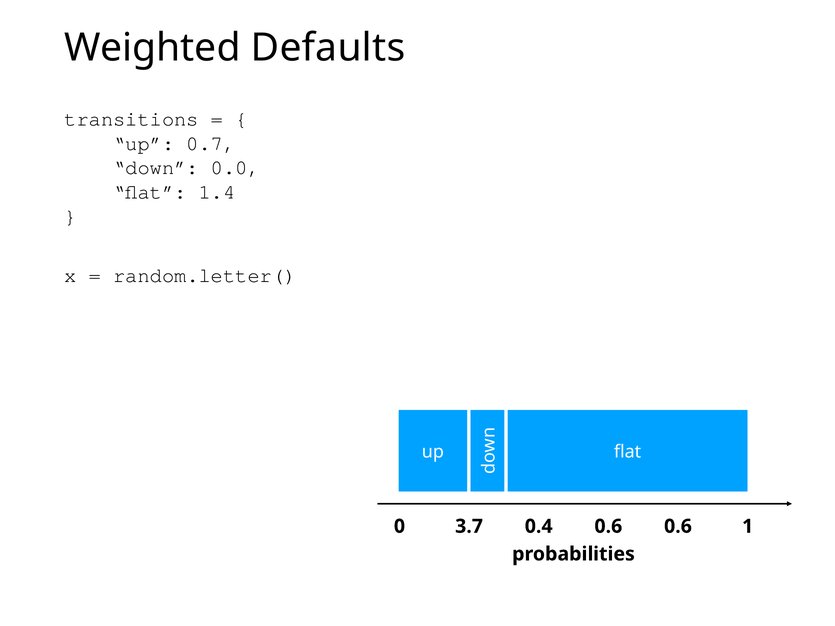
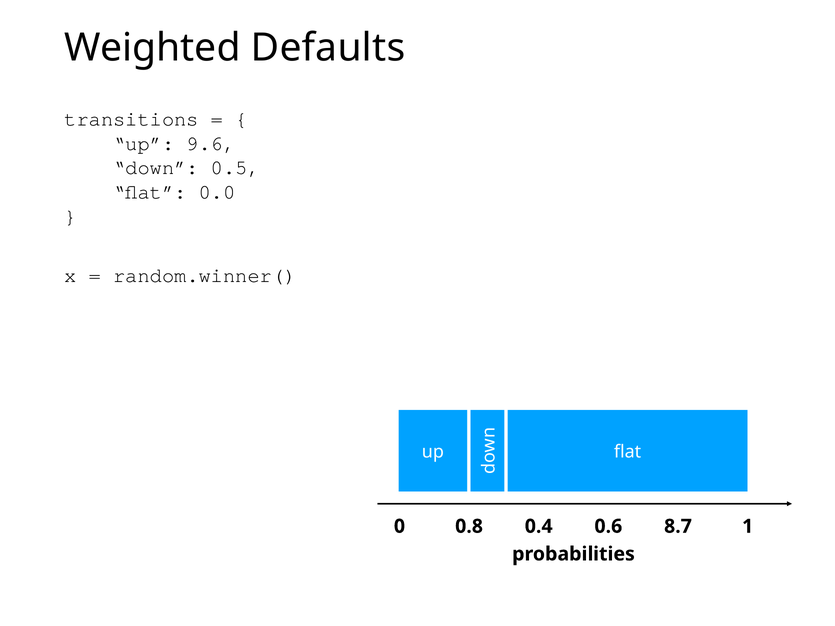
0.7: 0.7 -> 9.6 (211, 143)
0.0: 0.0 -> 0.5 (235, 168)
1.4: 1.4 -> 0.0 (217, 192)
random.letter(: random.letter( -> random.winner( (205, 275)
3.7: 3.7 -> 0.8 (469, 527)
0.6 0.6: 0.6 -> 8.7 (678, 527)
